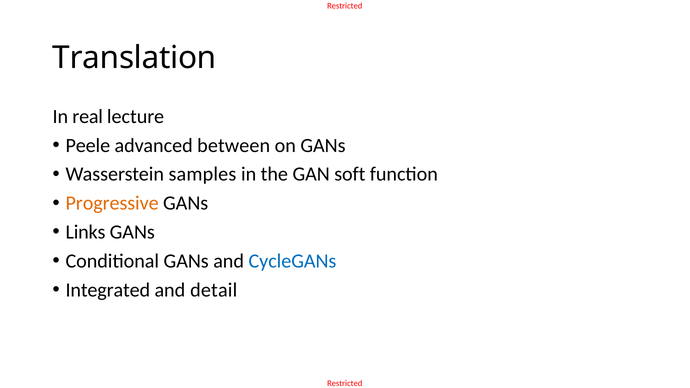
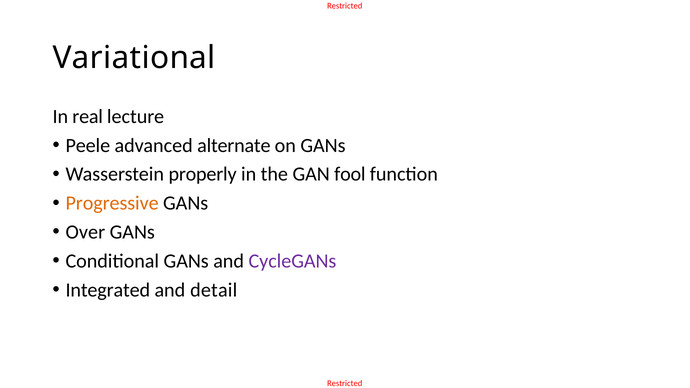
Translation: Translation -> Variational (134, 58)
between: between -> alternate (234, 146)
samples: samples -> properly (203, 174)
soft: soft -> fool (350, 174)
Links: Links -> Over (85, 232)
CycleGANs colour: blue -> purple (292, 261)
